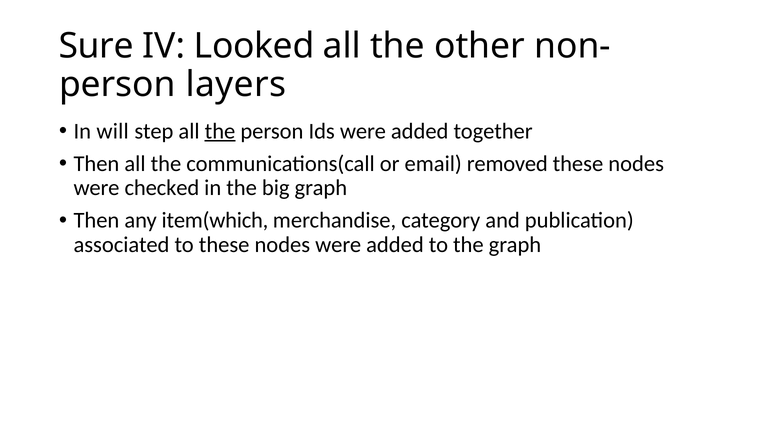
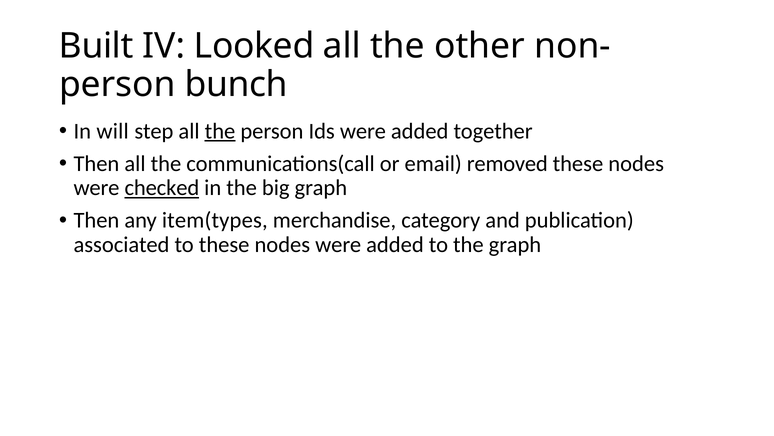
Sure: Sure -> Built (96, 46)
layers: layers -> bunch (236, 84)
checked underline: none -> present (162, 188)
item(which: item(which -> item(types (215, 220)
